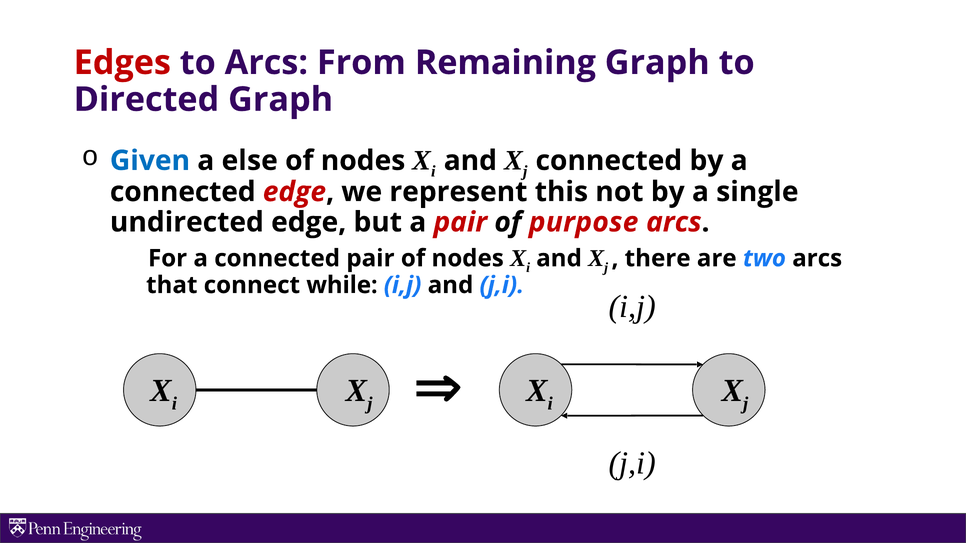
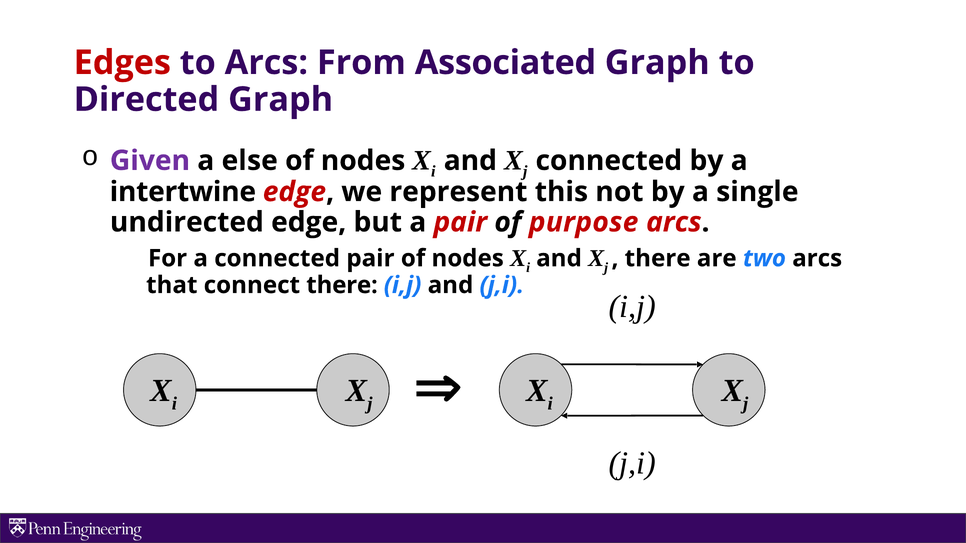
Remaining: Remaining -> Associated (505, 63)
Given colour: blue -> purple (150, 161)
connected: connected -> intertwine (183, 192)
connect while: while -> there (342, 285)
